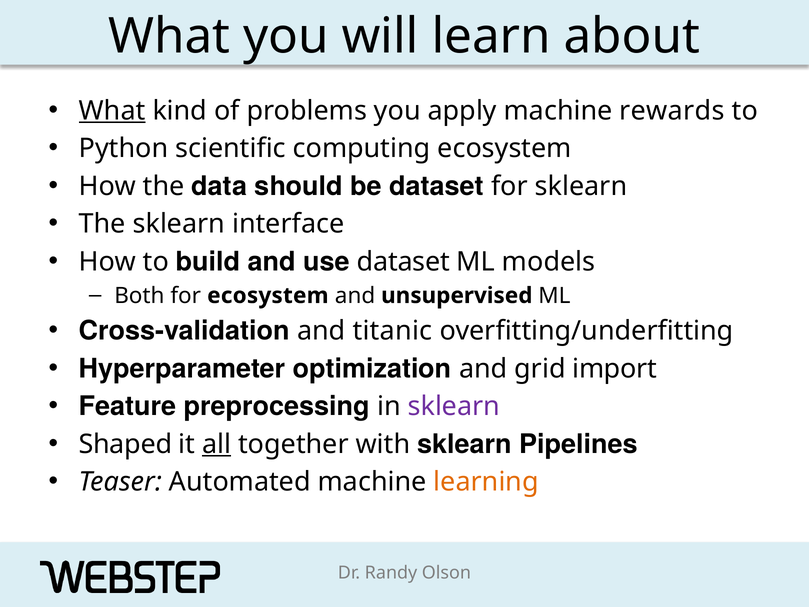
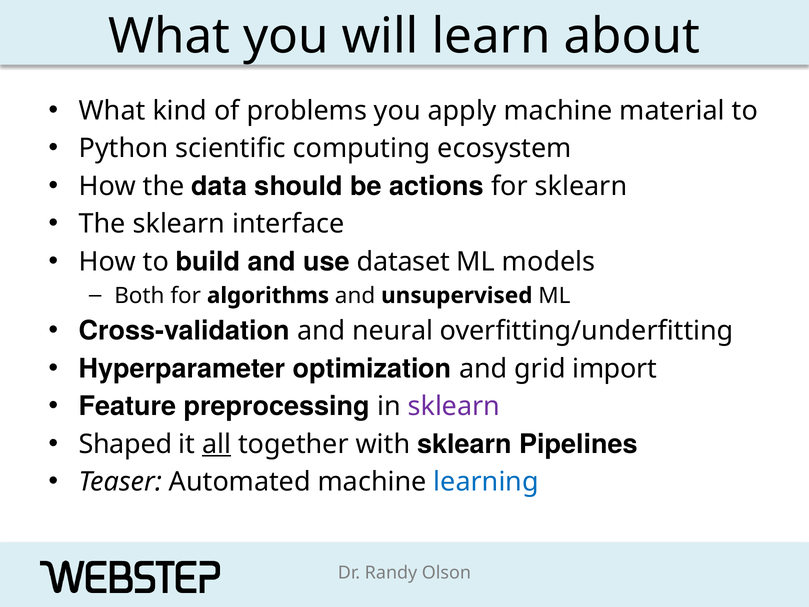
What underline: present -> none (112, 111)
rewards: rewards -> material (672, 111)
be dataset: dataset -> actions (437, 186)
for ecosystem: ecosystem -> algorithms (268, 295)
titanic: titanic -> neural (393, 331)
learning colour: orange -> blue (486, 482)
